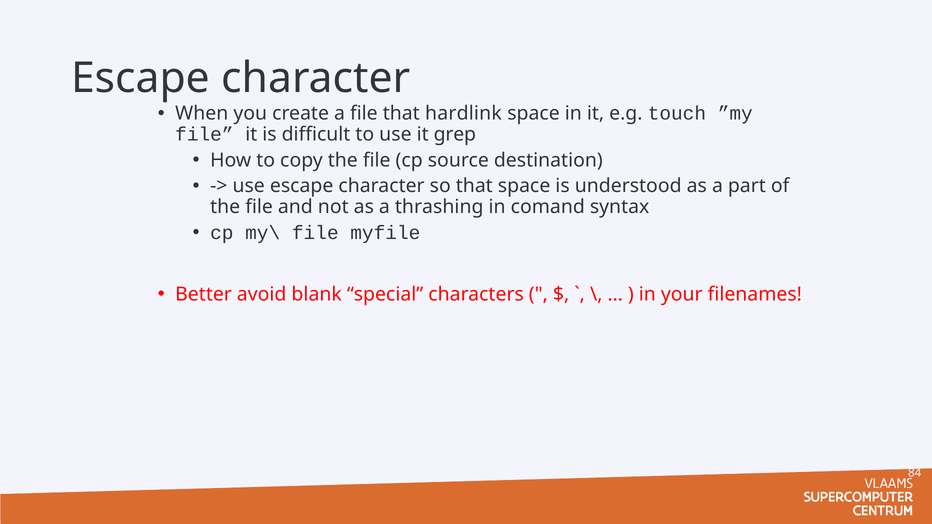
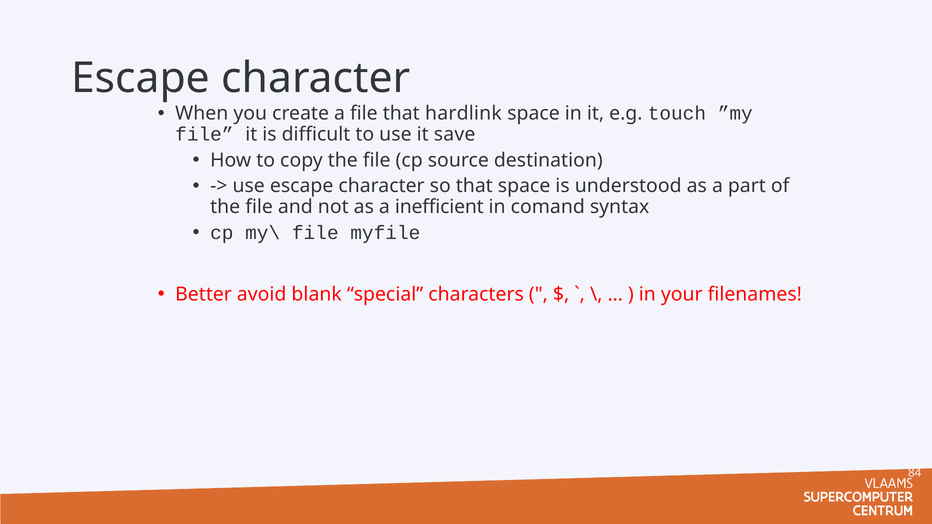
grep: grep -> save (455, 135)
thrashing: thrashing -> inefficient (439, 207)
